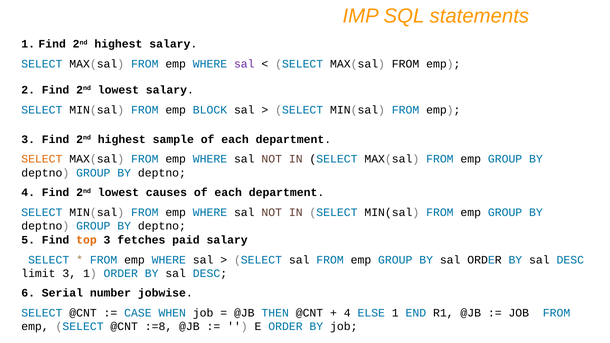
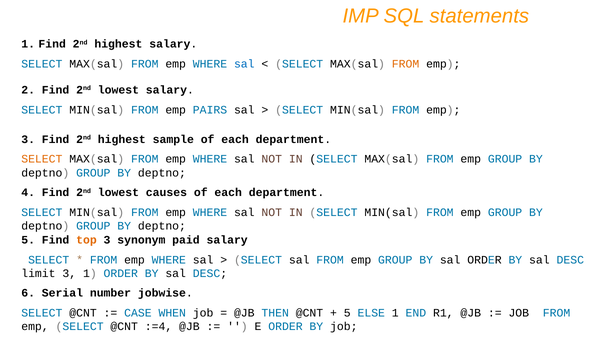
sal colour: purple -> blue (244, 64)
FROM colour: black -> orange (406, 64)
BLOCK: BLOCK -> PAIRS (210, 110)
fetches: fetches -> synonym (141, 240)
4: 4 -> 5 (347, 313)
:=8: :=8 -> :=4 (159, 327)
